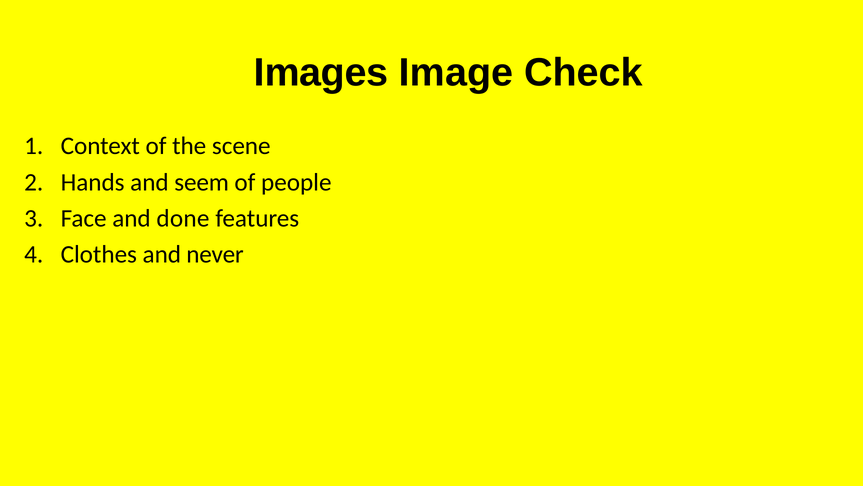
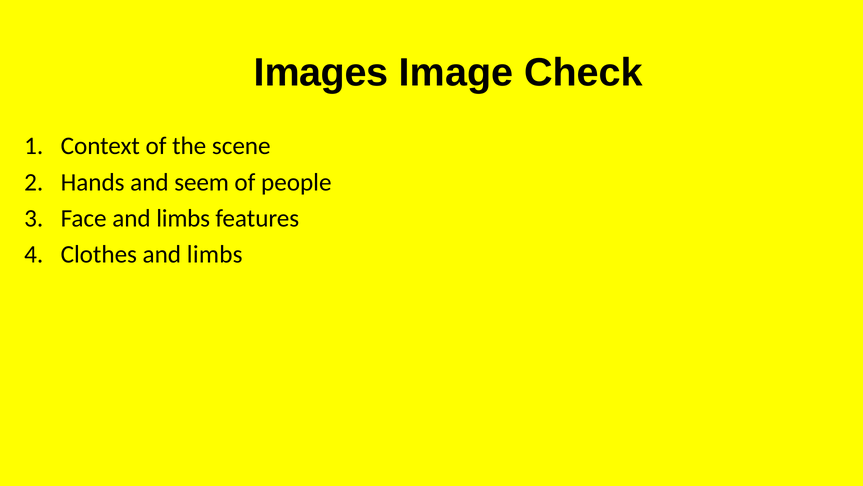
Face and done: done -> limbs (183, 218)
Clothes and never: never -> limbs (215, 254)
